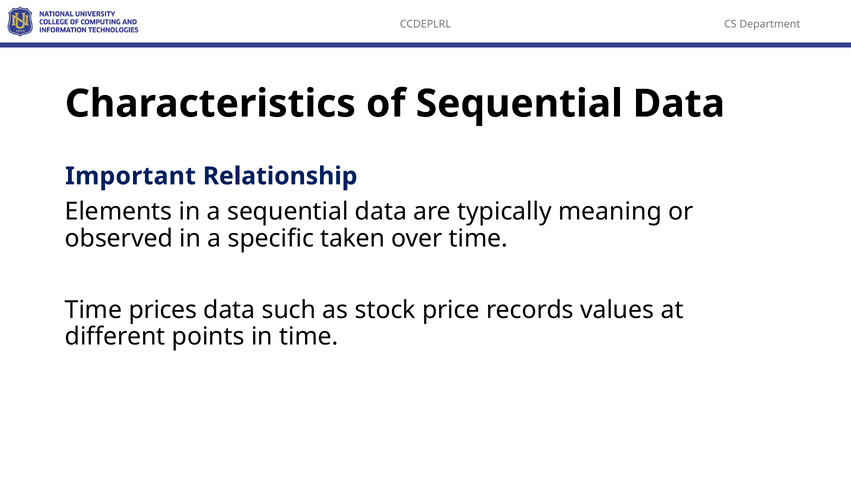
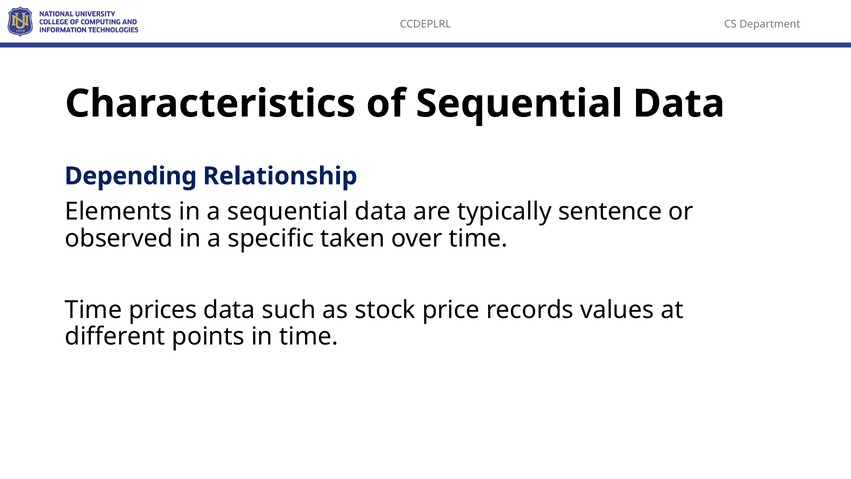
Important: Important -> Depending (131, 176)
meaning: meaning -> sentence (610, 212)
